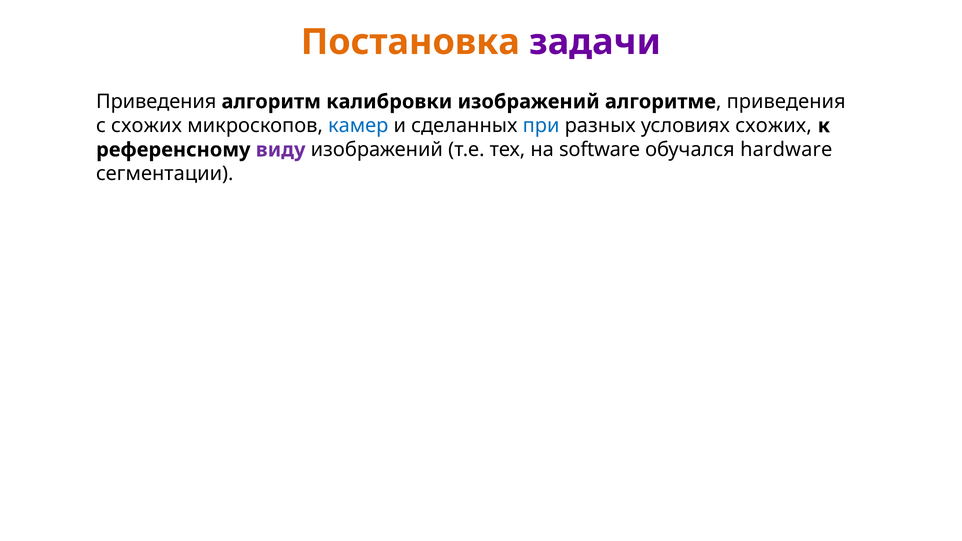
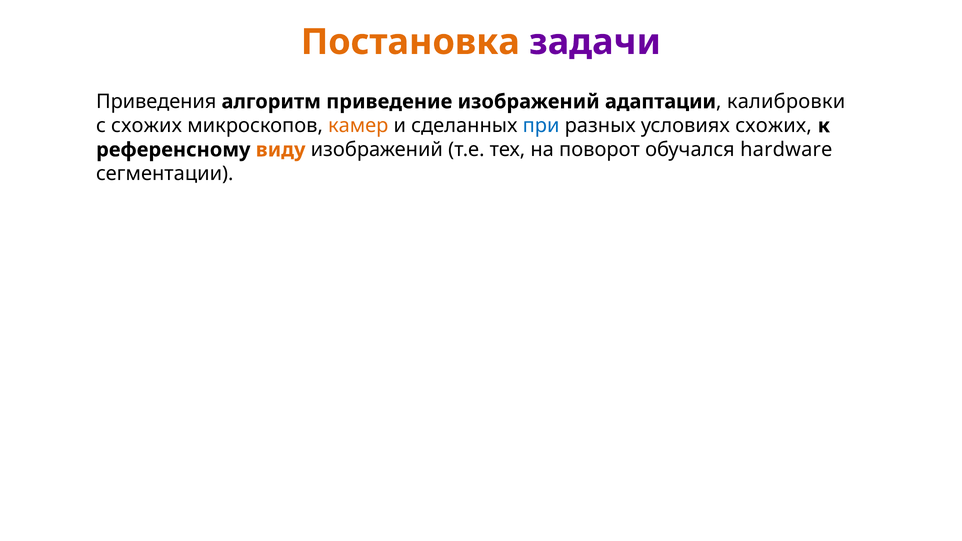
калибровки: калибровки -> приведение (389, 102)
алгоритме: алгоритме -> адаптации (660, 102)
приведения: приведения -> калибровки (786, 102)
камер colour: blue -> orange (358, 126)
виду colour: purple -> orange (281, 150)
software: software -> поворот (599, 150)
